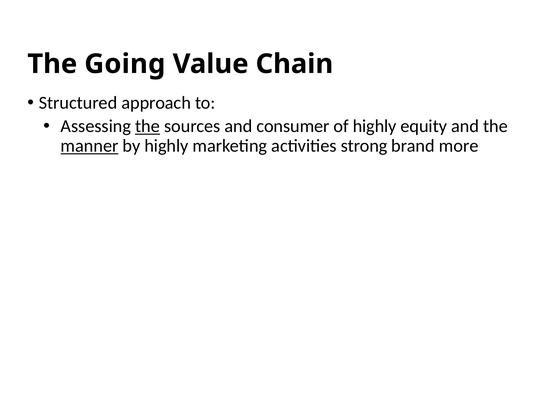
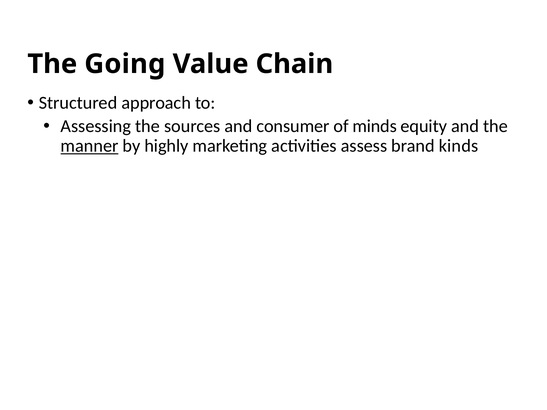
the underline: present -> none (148, 126)
of highly: highly -> minds (375, 126)
strong: strong -> assess (364, 146)
more: more -> kinds (459, 146)
